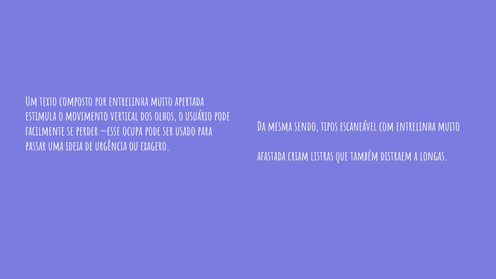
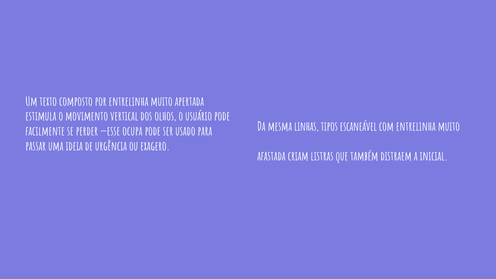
sendo: sendo -> linhas (306, 127)
longas: longas -> inicial (434, 156)
